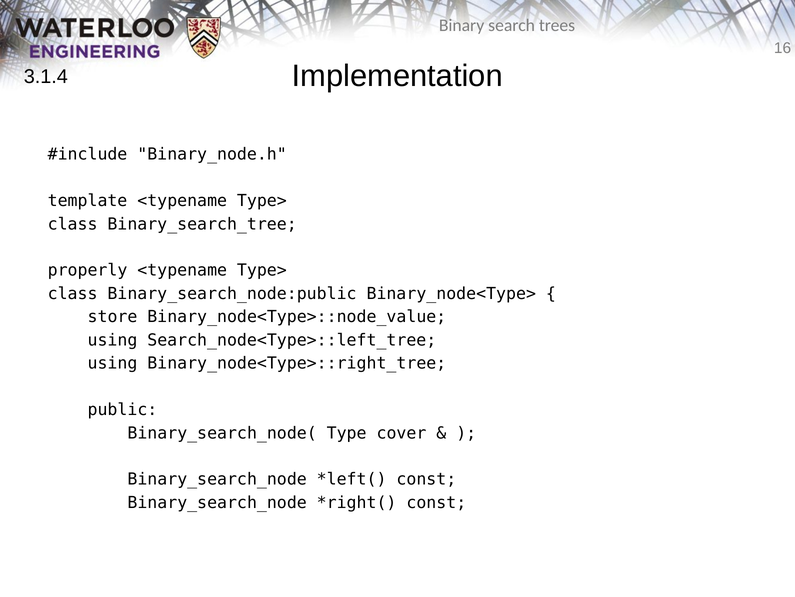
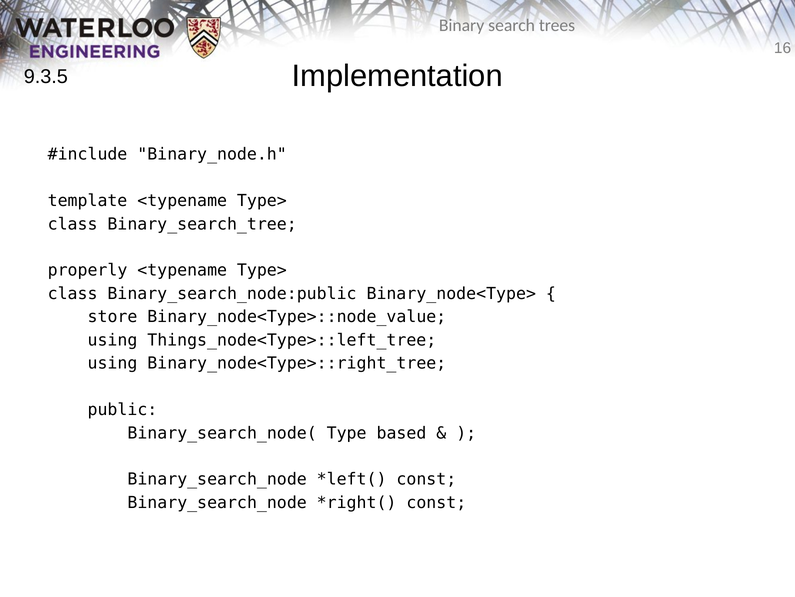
3.1.4: 3.1.4 -> 9.3.5 (46, 77)
Search_node<Type>::left_tree: Search_node<Type>::left_tree -> Things_node<Type>::left_tree (292, 340)
cover: cover -> based (401, 433)
